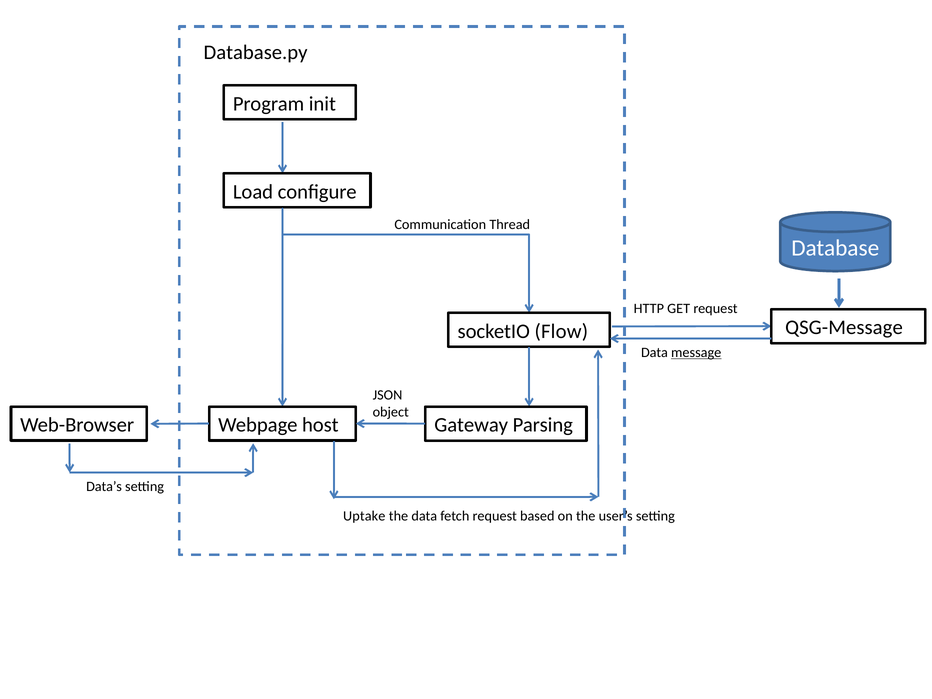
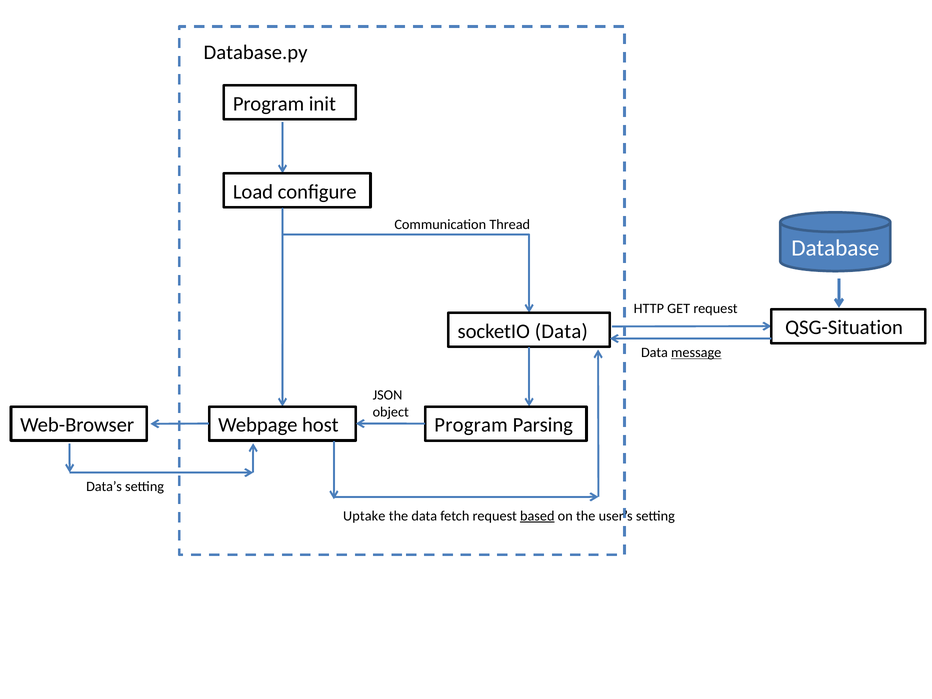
QSG-Message: QSG-Message -> QSG-Situation (844, 328)
socketIO Flow: Flow -> Data (561, 331)
Gateway: Gateway -> Program (471, 425)
based underline: none -> present (537, 516)
